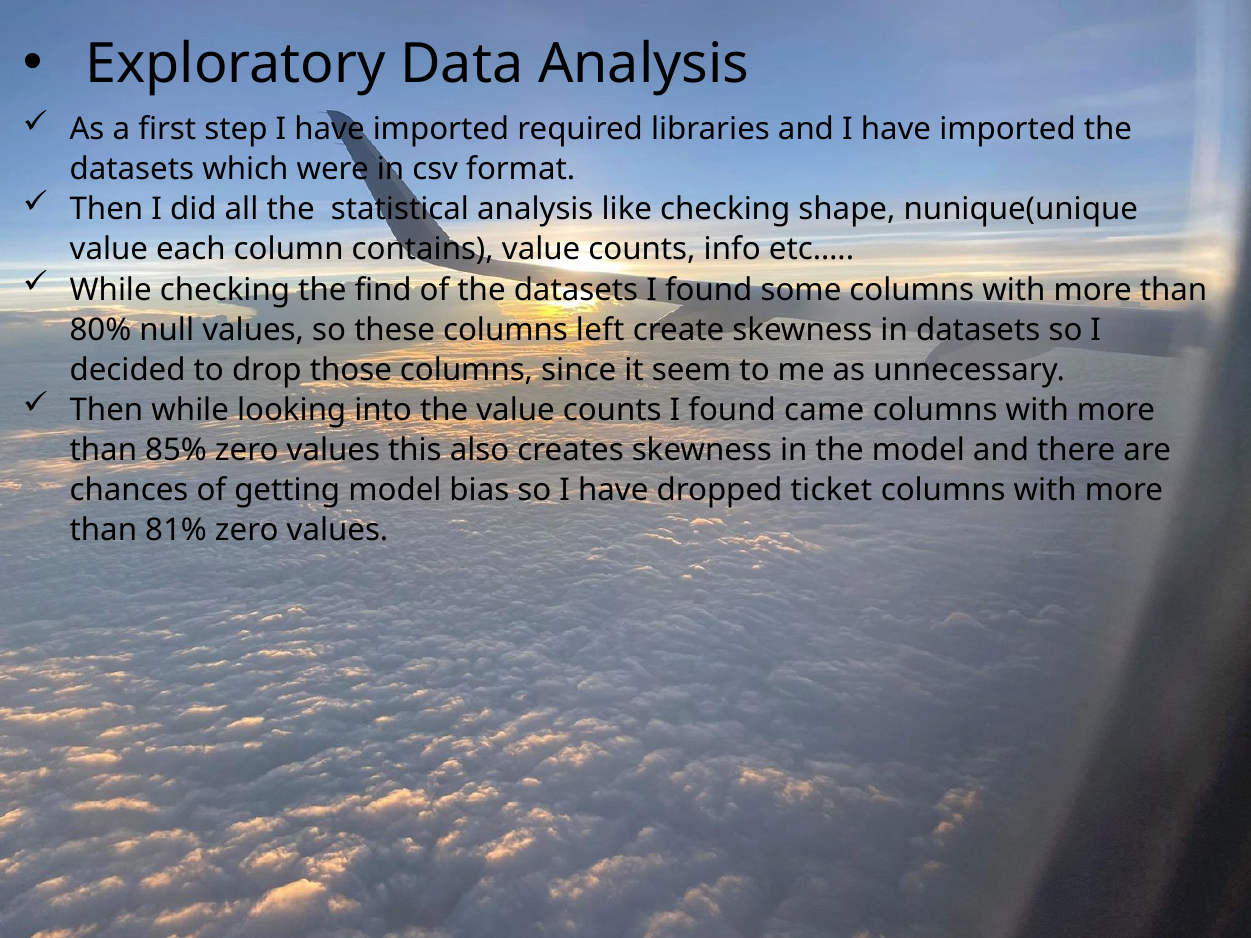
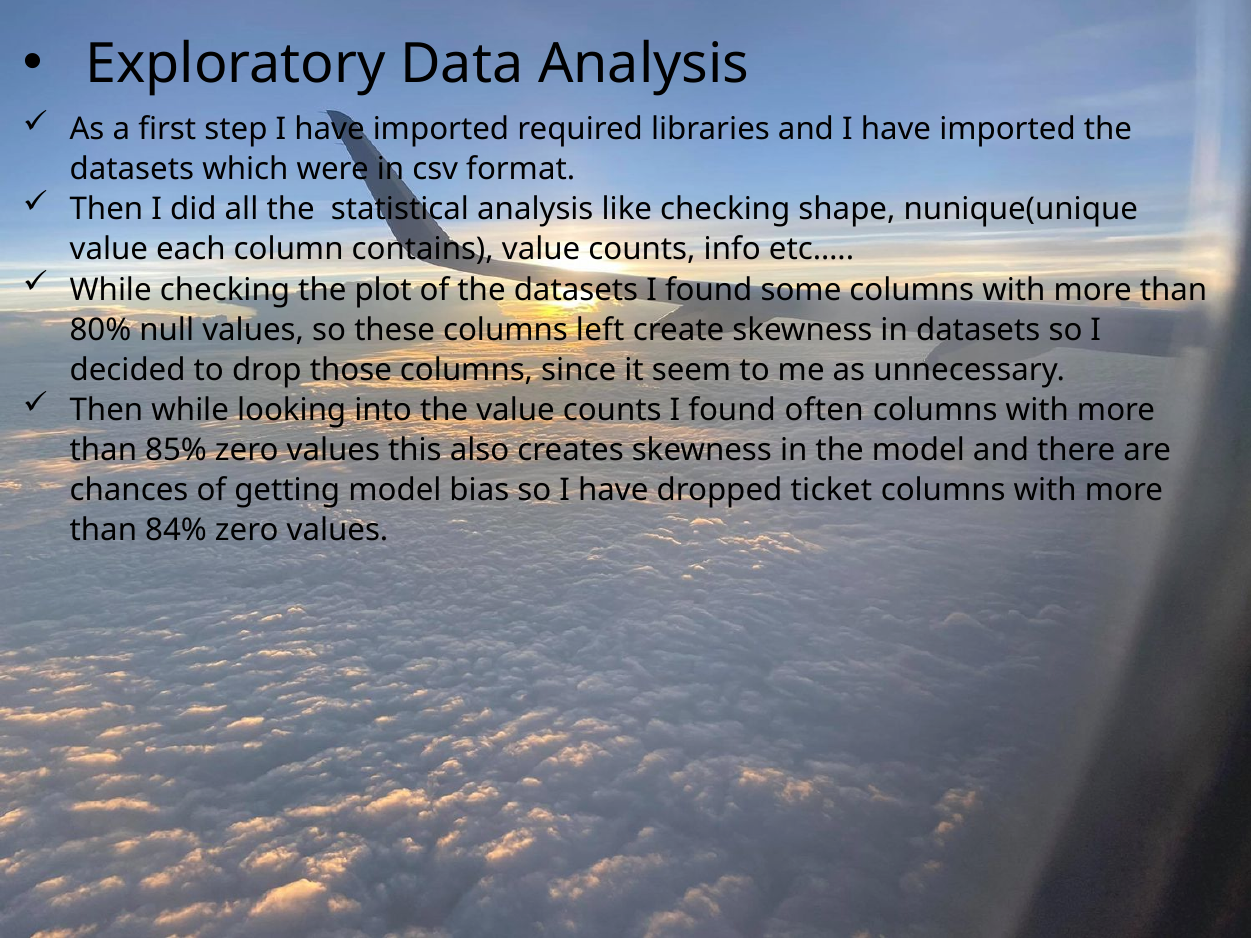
find: find -> plot (383, 290)
came: came -> often (824, 410)
81%: 81% -> 84% (176, 531)
